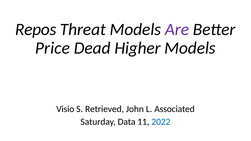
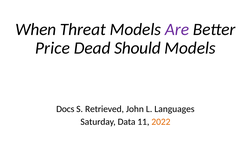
Repos: Repos -> When (36, 29)
Higher: Higher -> Should (138, 48)
Visio: Visio -> Docs (65, 109)
Associated: Associated -> Languages (174, 109)
2022 colour: blue -> orange (161, 122)
